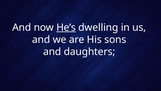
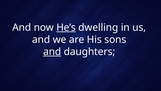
and underline: none -> present (52, 51)
